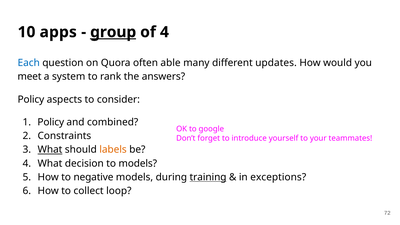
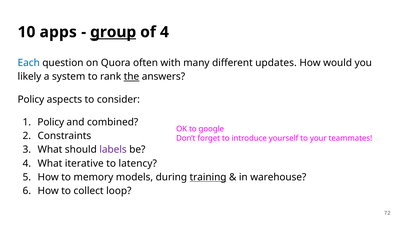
able: able -> with (171, 63)
meet: meet -> likely (29, 77)
the underline: none -> present (131, 77)
What underline: present -> none (50, 150)
labels colour: orange -> purple (113, 150)
decision: decision -> iterative (84, 163)
to models: models -> latency (138, 163)
negative: negative -> memory (93, 177)
exceptions: exceptions -> warehouse (278, 177)
